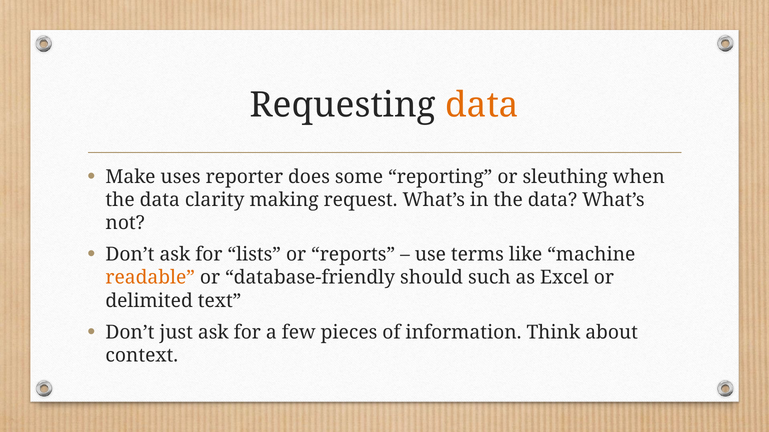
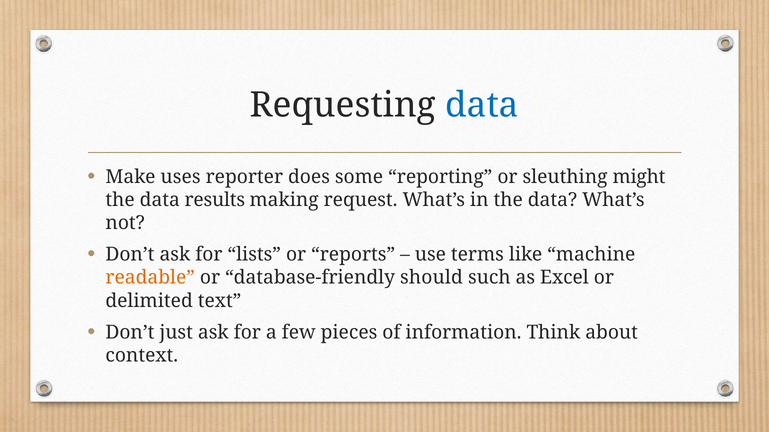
data colour: orange -> blue (482, 106)
when: when -> might (639, 177)
clarity: clarity -> results (215, 200)
